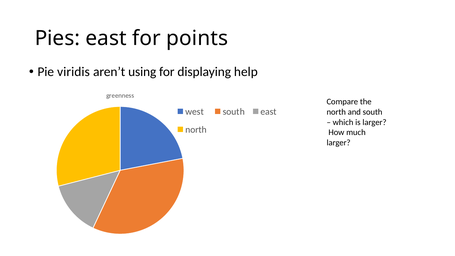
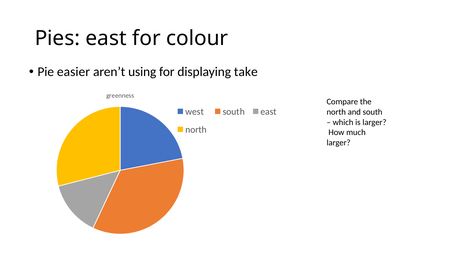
points: points -> colour (197, 38)
viridis: viridis -> easier (73, 72)
help: help -> take (246, 72)
